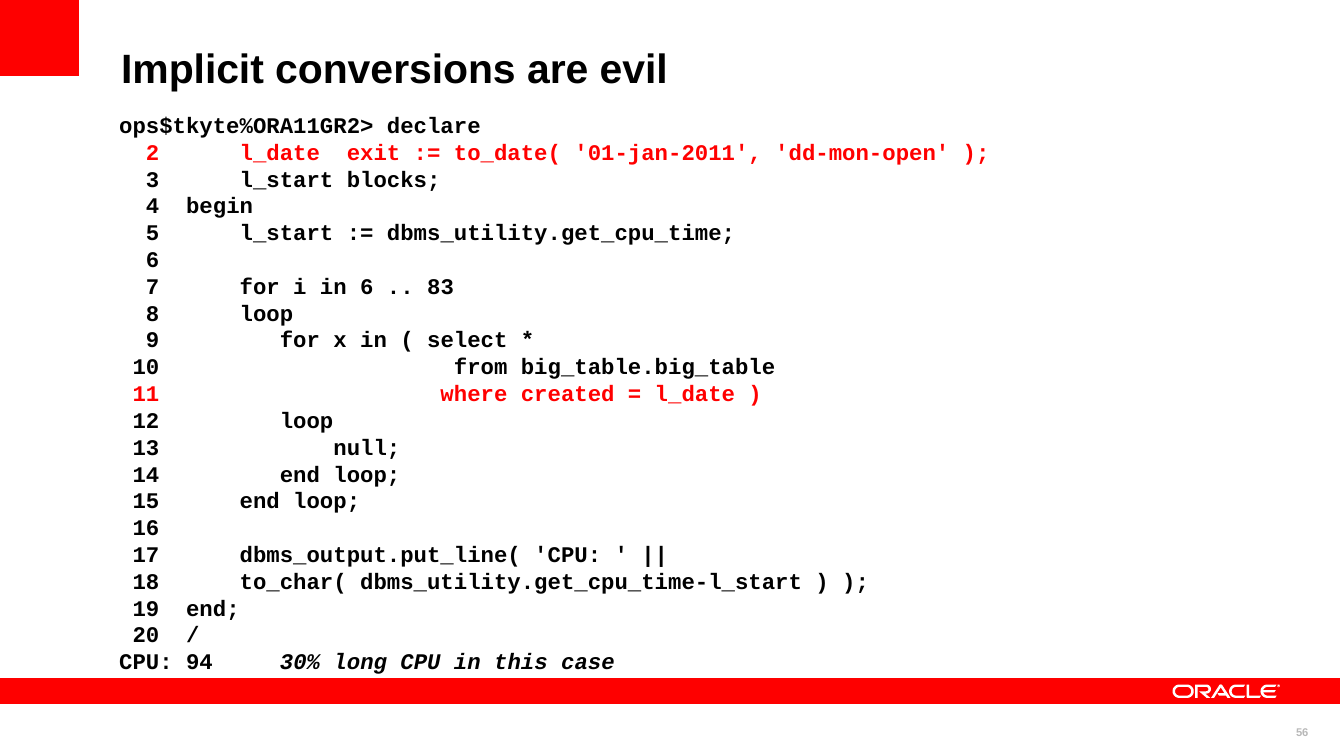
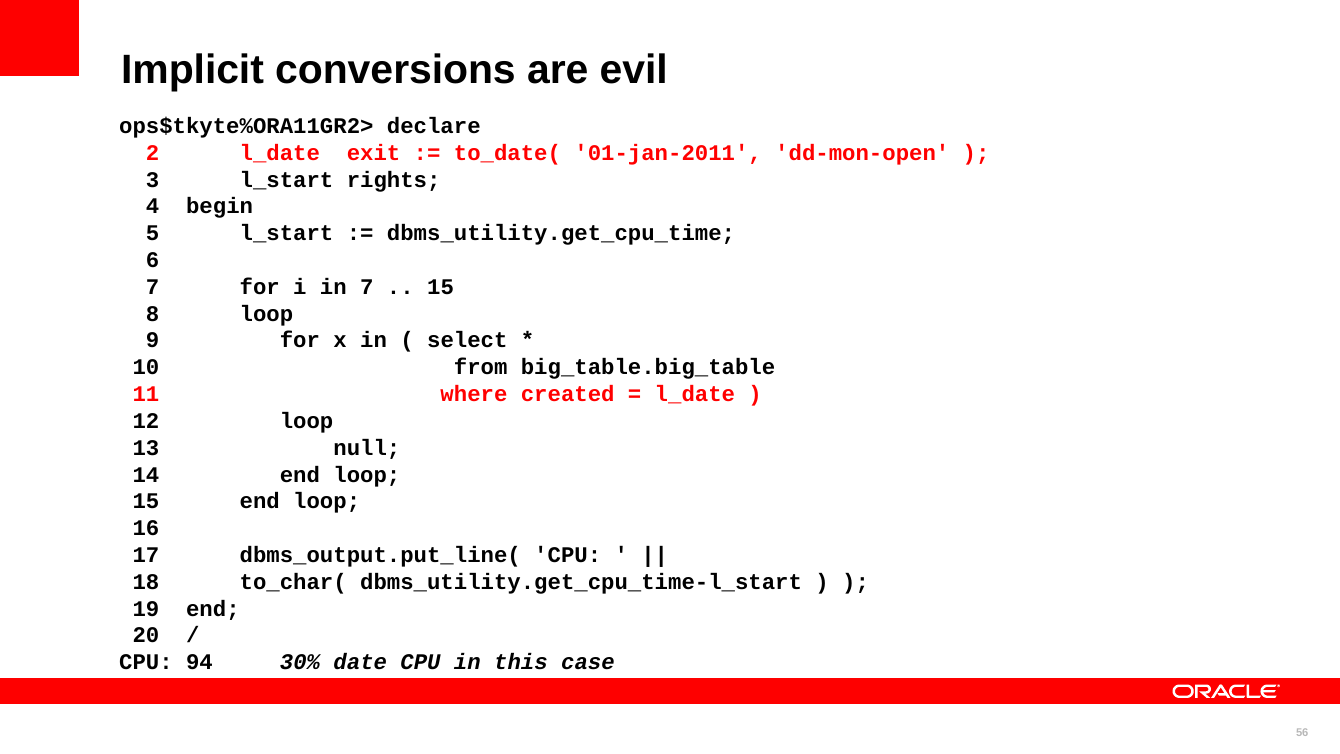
blocks: blocks -> rights (394, 180)
in 6: 6 -> 7 (367, 287)
83: 83 -> 15 (441, 287)
long: long -> date (360, 662)
